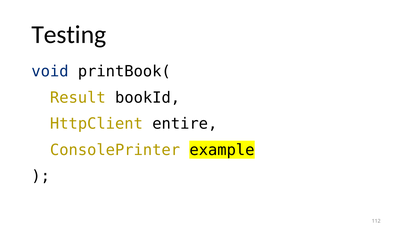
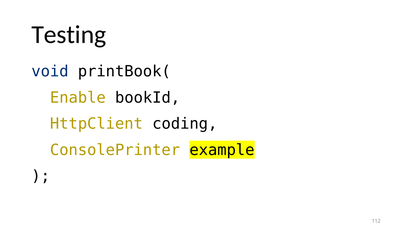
Result: Result -> Enable (78, 98)
entire: entire -> coding (185, 124)
